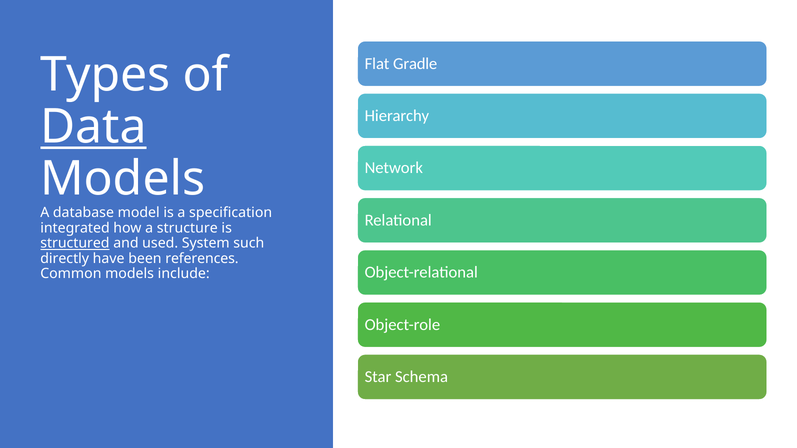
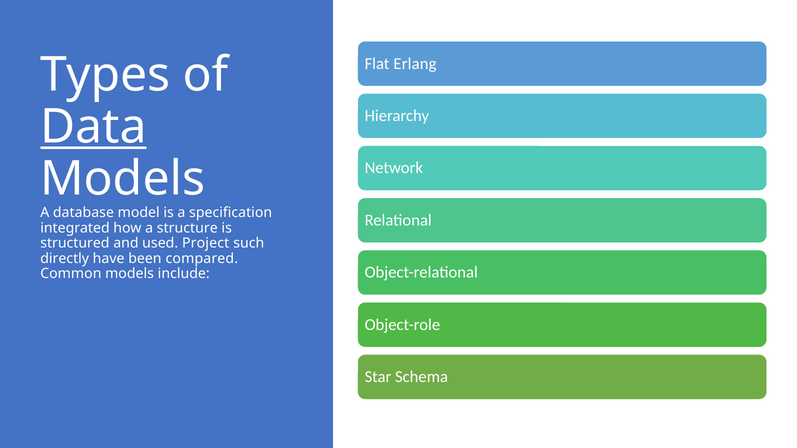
Gradle: Gradle -> Erlang (415, 64)
structured underline: present -> none (75, 243)
System: System -> Project (206, 243)
references: references -> compared (202, 259)
